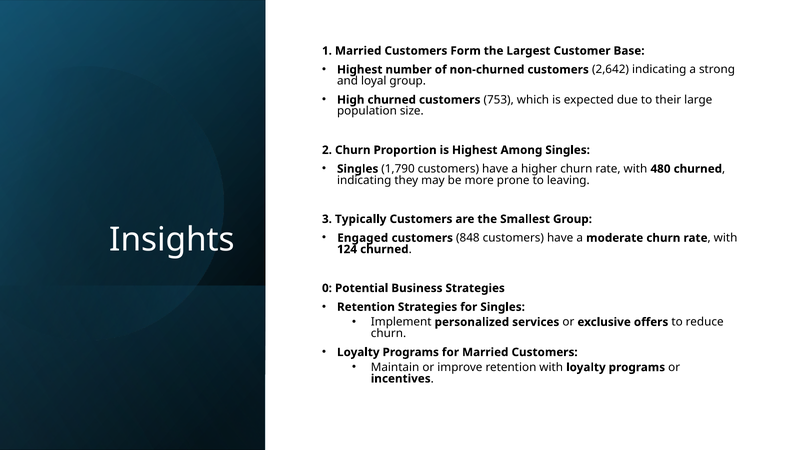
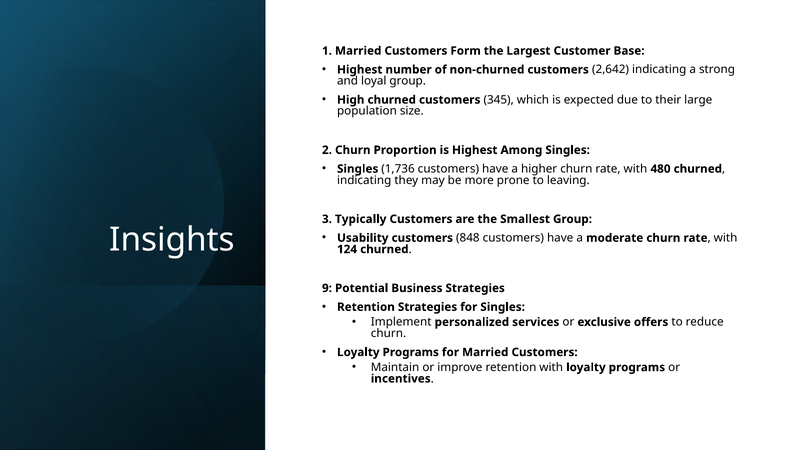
753: 753 -> 345 (499, 100)
1,790: 1,790 -> 1,736 (398, 169)
Engaged: Engaged -> Usability (363, 238)
0: 0 -> 9 (327, 289)
